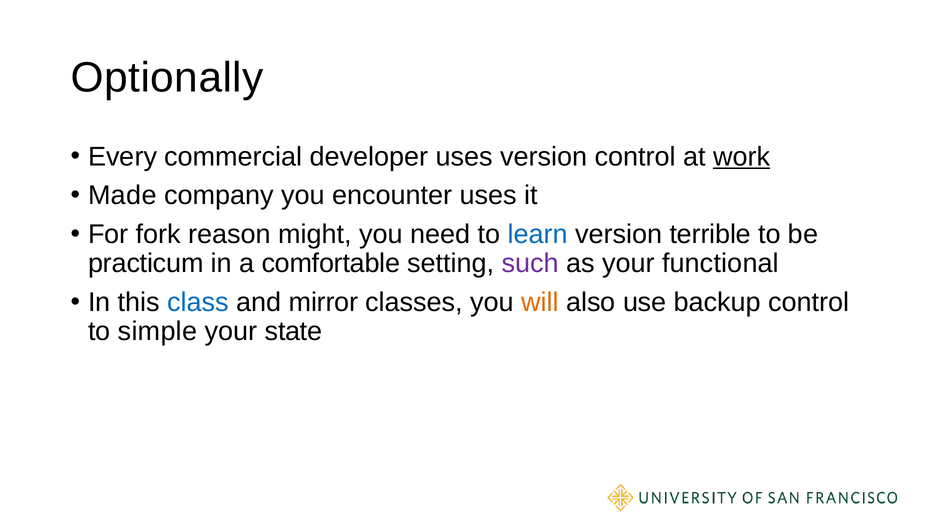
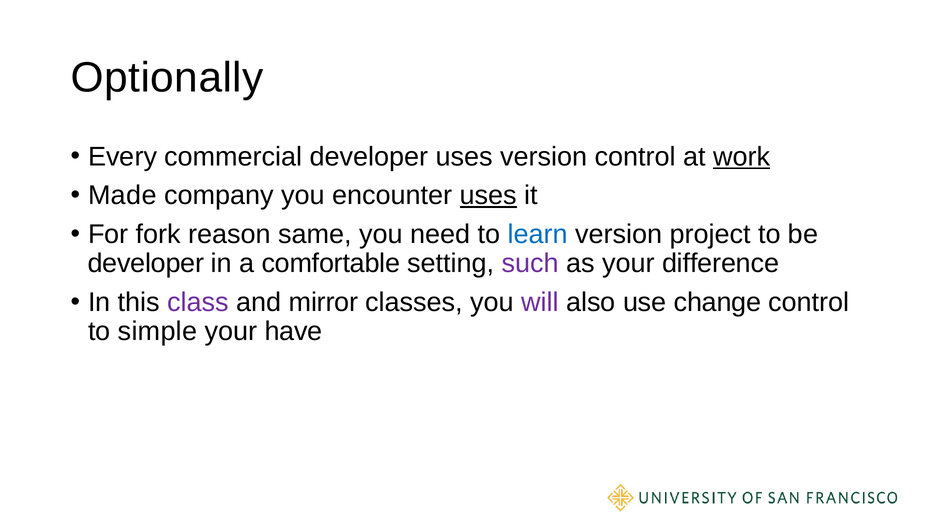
uses underline: none -> present (488, 196)
might: might -> same (315, 234)
terrible: terrible -> project (710, 234)
practicum: practicum -> developer (146, 264)
functional: functional -> difference (721, 264)
class colour: blue -> purple (198, 303)
will colour: orange -> purple (540, 303)
backup: backup -> change (718, 303)
state: state -> have (294, 332)
